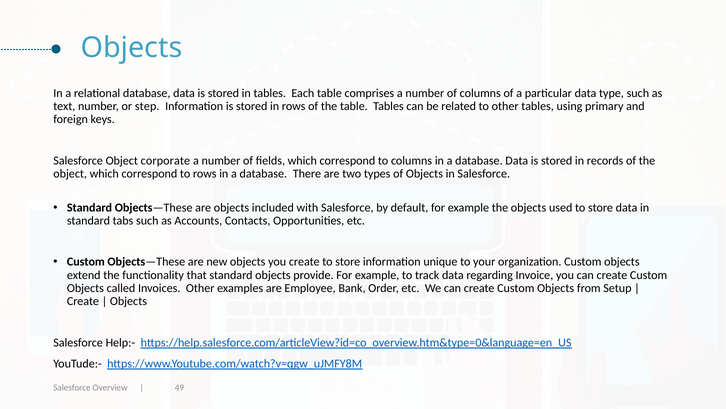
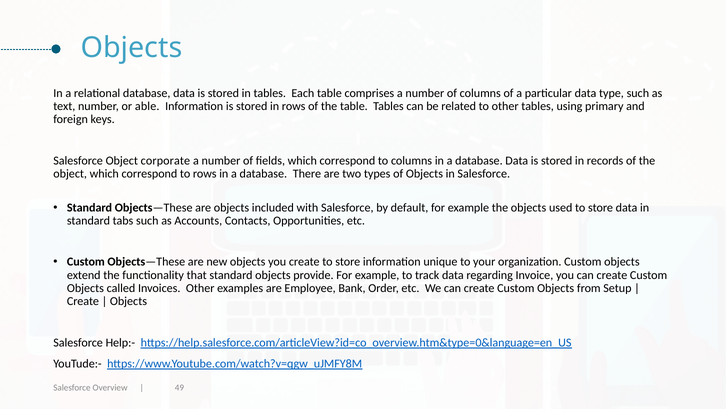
step: step -> able (147, 106)
